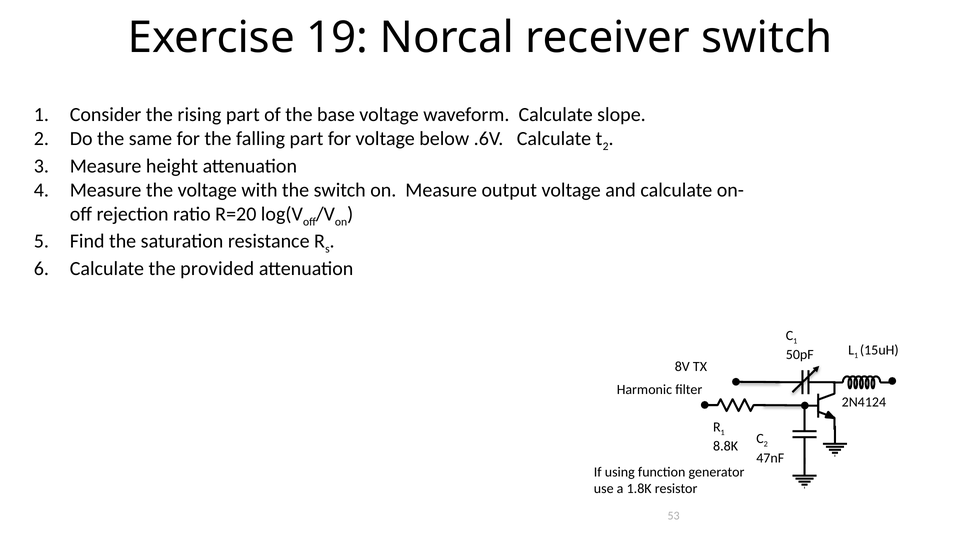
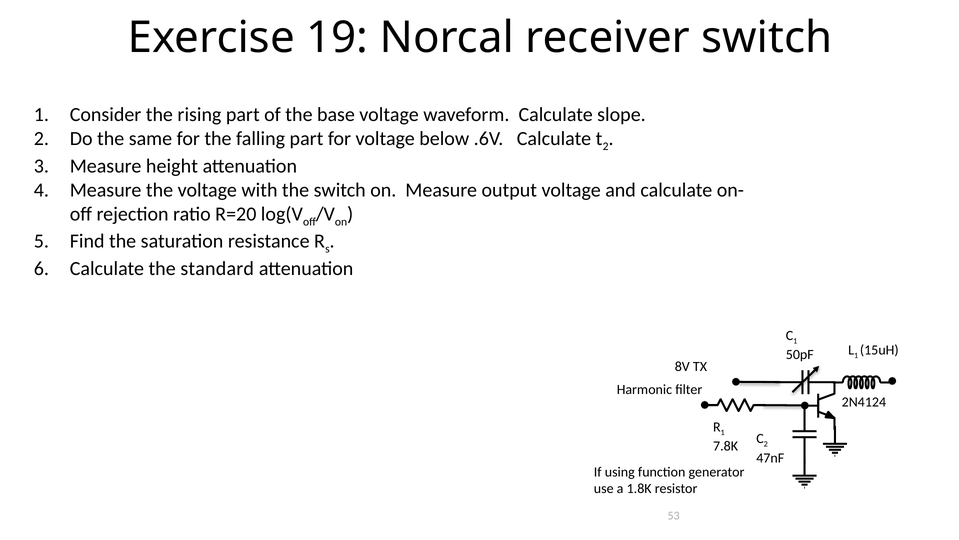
provided: provided -> standard (217, 268)
8.8K: 8.8K -> 7.8K (726, 446)
